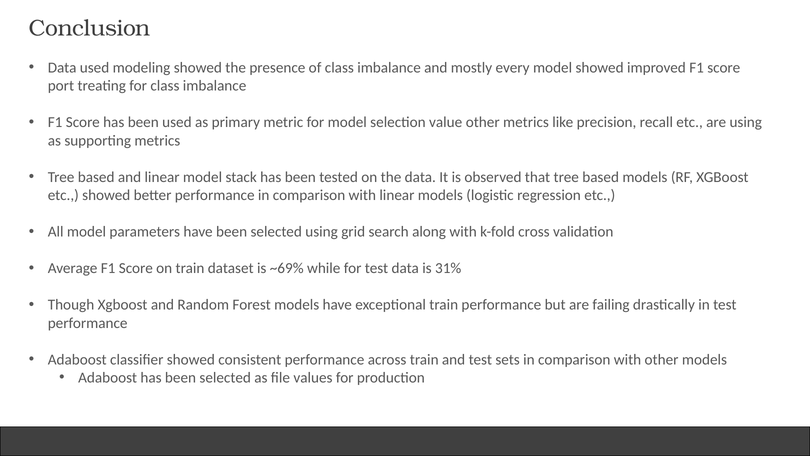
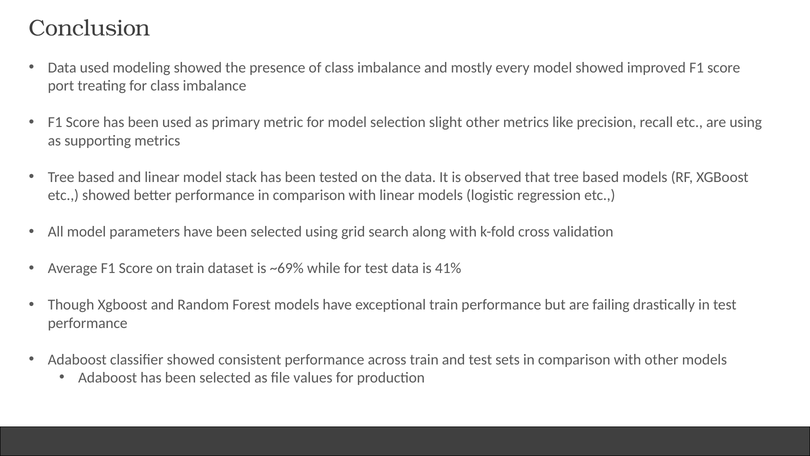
value: value -> slight (446, 122)
31%: 31% -> 41% (448, 268)
